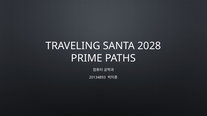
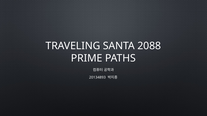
2028: 2028 -> 2088 (149, 46)
